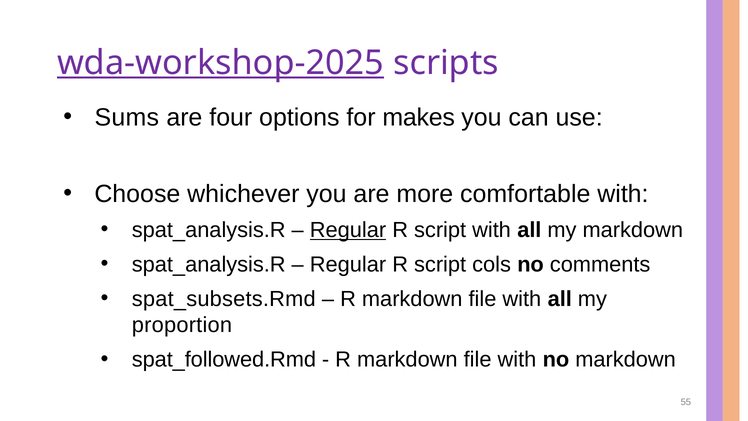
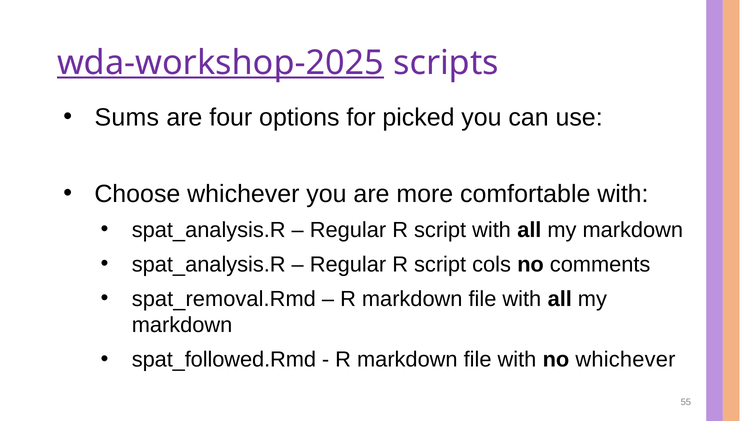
makes: makes -> picked (418, 117)
Regular underline: present -> none (348, 230)
spat_subsets.Rmd: spat_subsets.Rmd -> spat_removal.Rmd (224, 299)
proportion: proportion -> markdown (182, 325)
no markdown: markdown -> whichever (625, 360)
